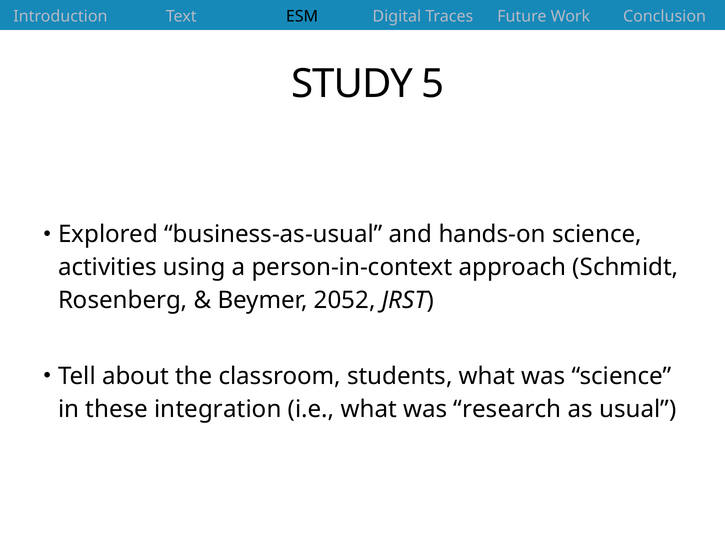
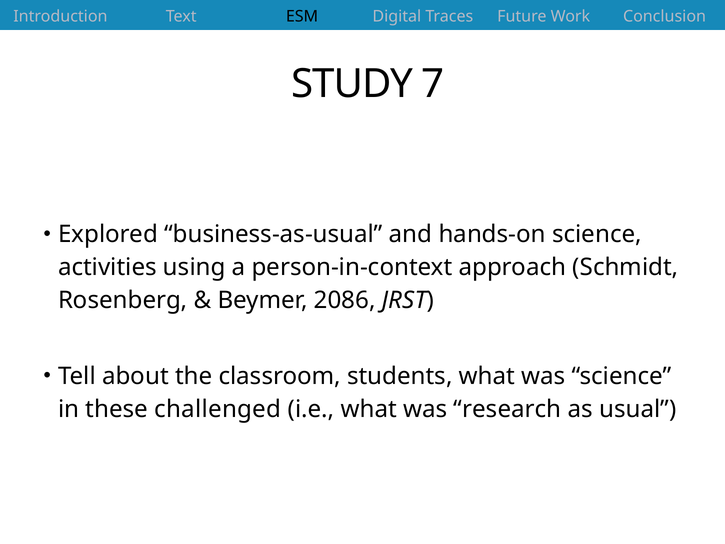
5: 5 -> 7 (433, 84)
2052: 2052 -> 2086 (345, 300)
integration: integration -> challenged (218, 409)
